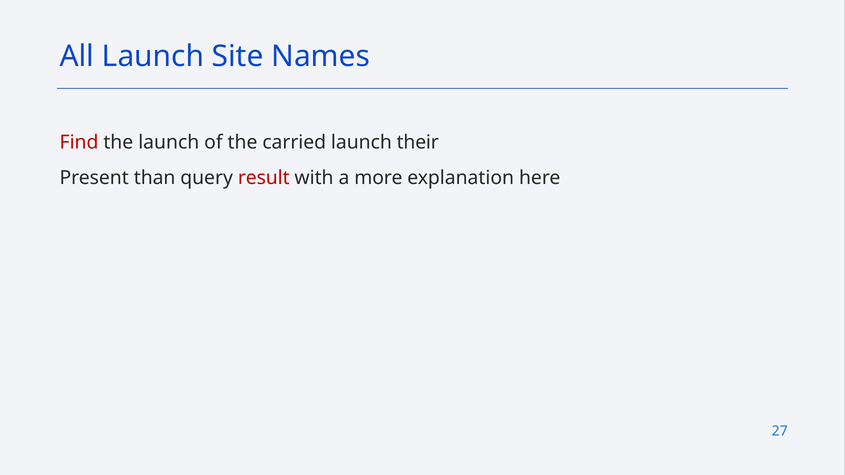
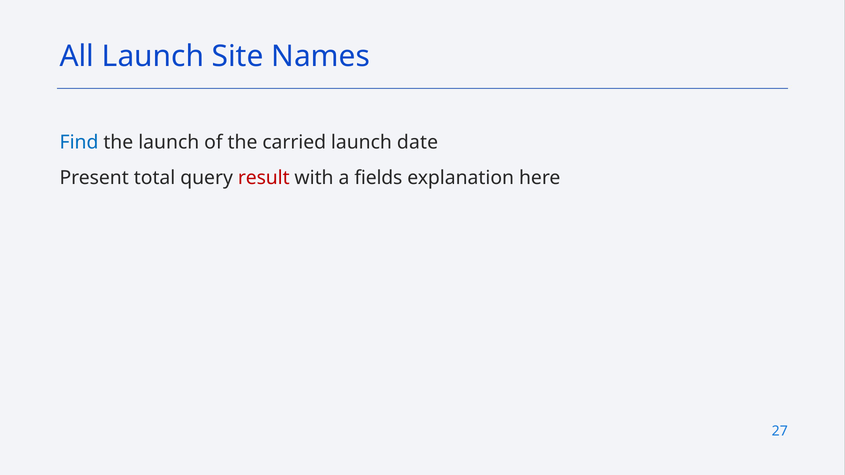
Find colour: red -> blue (79, 143)
their: their -> date (418, 143)
than: than -> total (155, 178)
more: more -> fields (378, 178)
